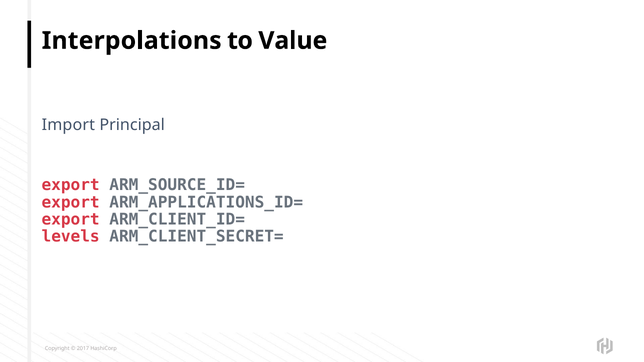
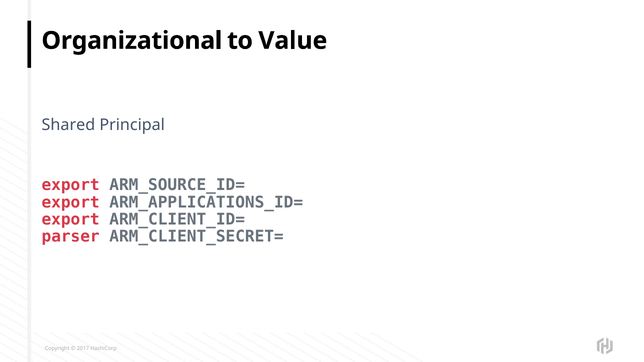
Interpolations: Interpolations -> Organizational (132, 41)
Import: Import -> Shared (68, 125)
levels: levels -> parser (71, 237)
